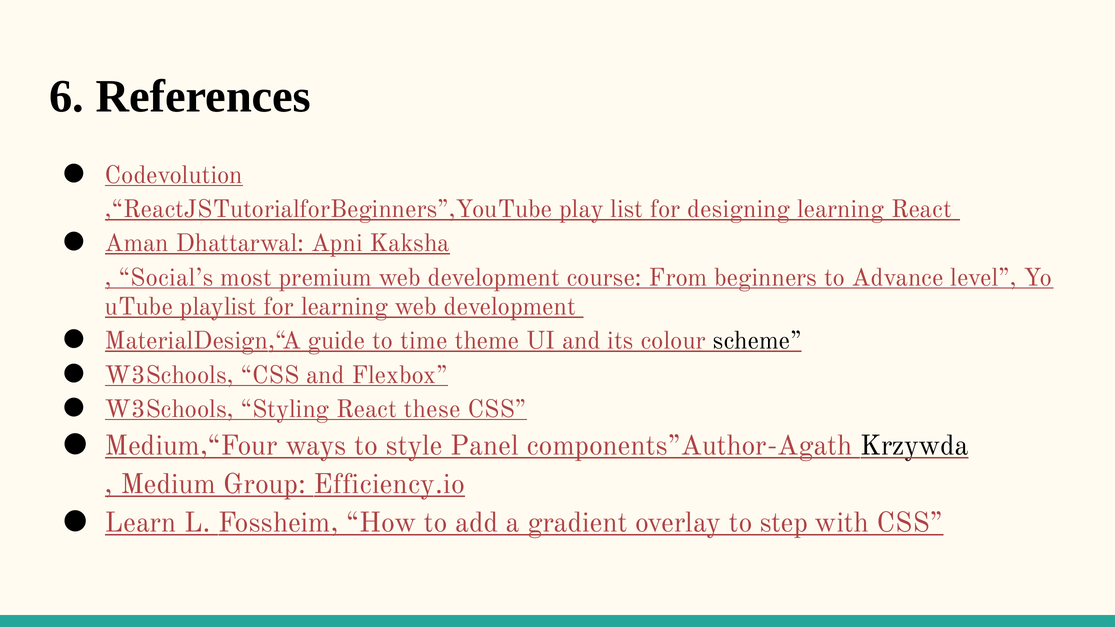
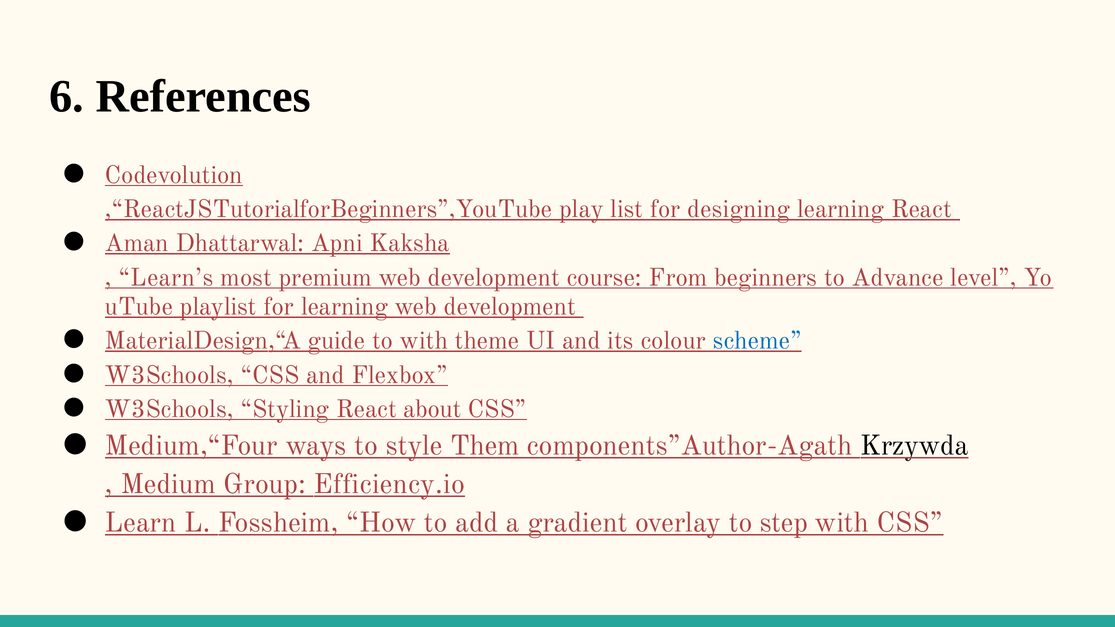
Social’s: Social’s -> Learn’s (166, 277)
to time: time -> with (424, 341)
scheme colour: black -> blue (757, 341)
these: these -> about (432, 409)
Panel: Panel -> Them (485, 446)
